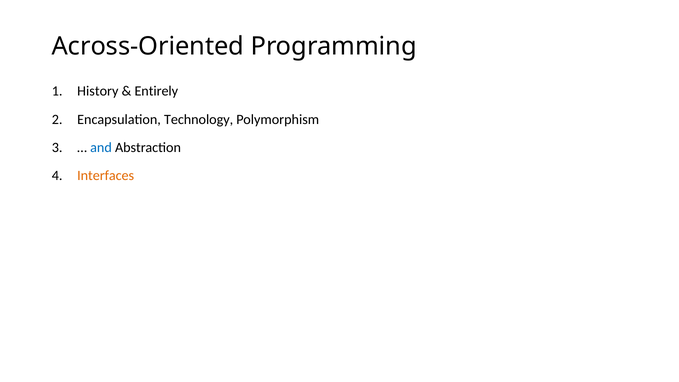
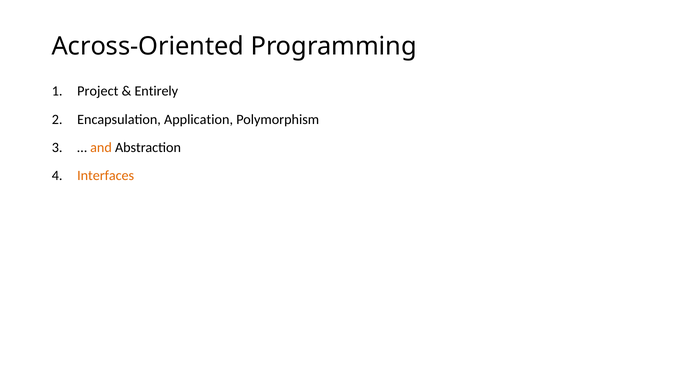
History: History -> Project (98, 91)
Technology: Technology -> Application (199, 119)
and colour: blue -> orange (101, 147)
